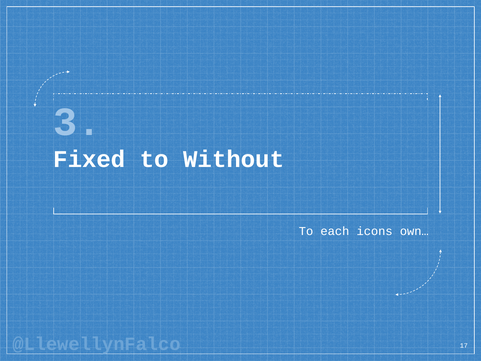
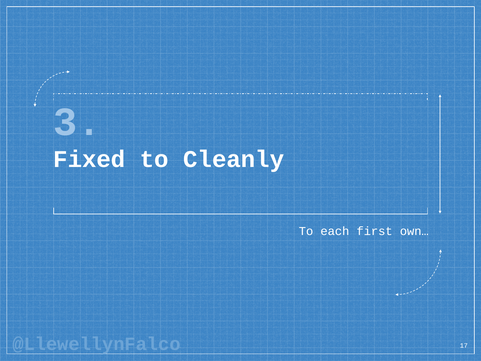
Without: Without -> Cleanly (234, 159)
icons: icons -> first (375, 231)
